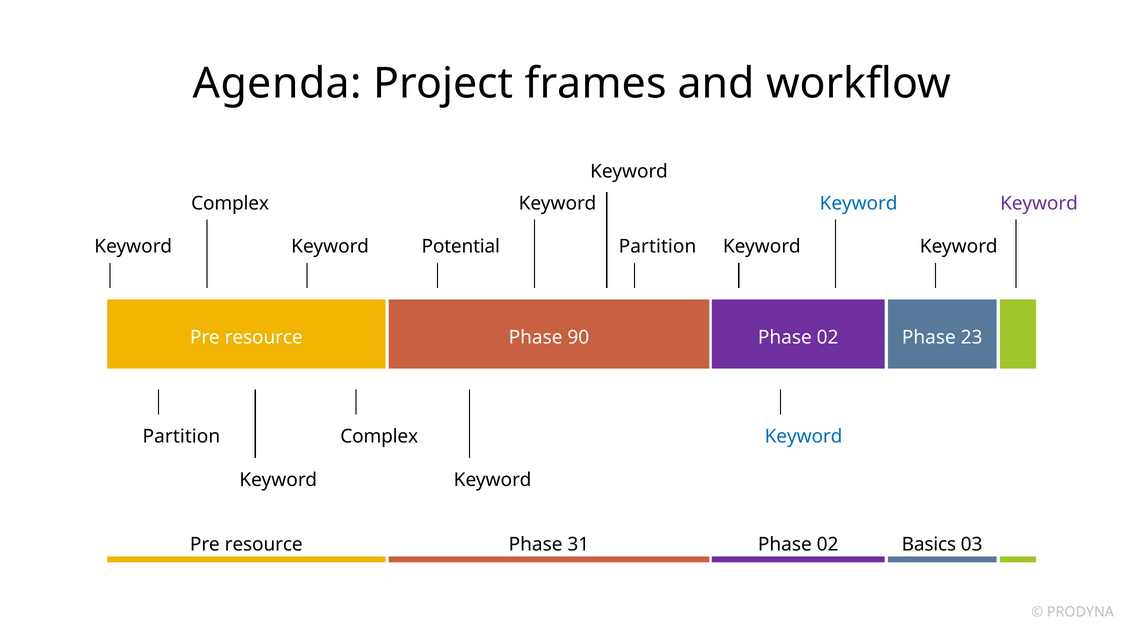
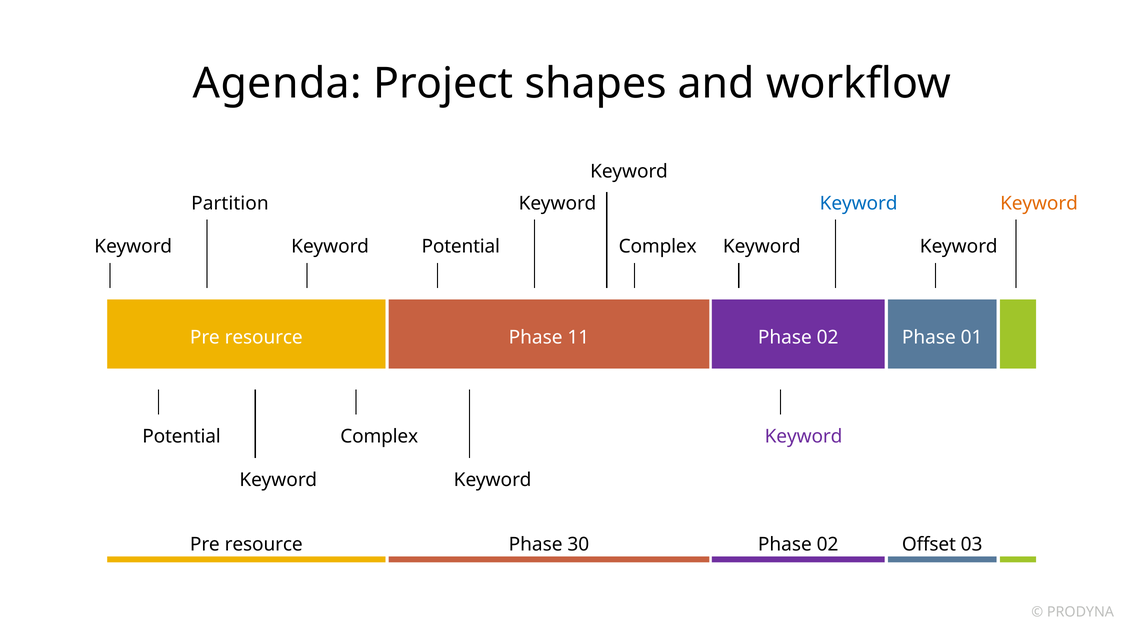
frames: frames -> shapes (596, 84)
Complex: Complex -> Partition (230, 204)
Keyword colour: purple -> orange (1039, 204)
Partition: Partition -> Complex (658, 247)
90: 90 -> 11 (578, 338)
23: 23 -> 01 (972, 338)
Partition: Partition -> Potential (182, 437)
Keyword colour: blue -> purple (804, 437)
31: 31 -> 30 (578, 545)
Basics: Basics -> Offset (929, 545)
